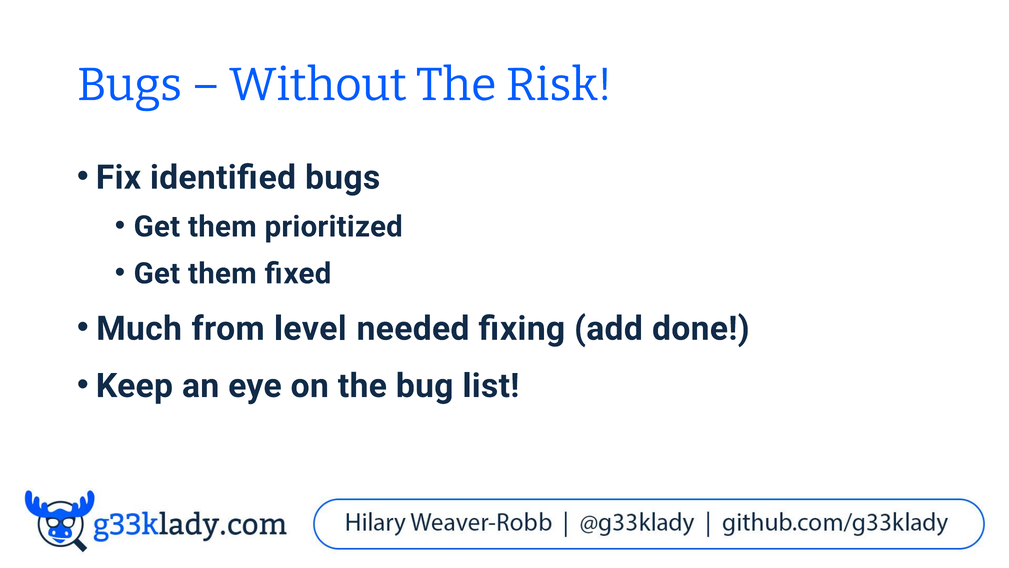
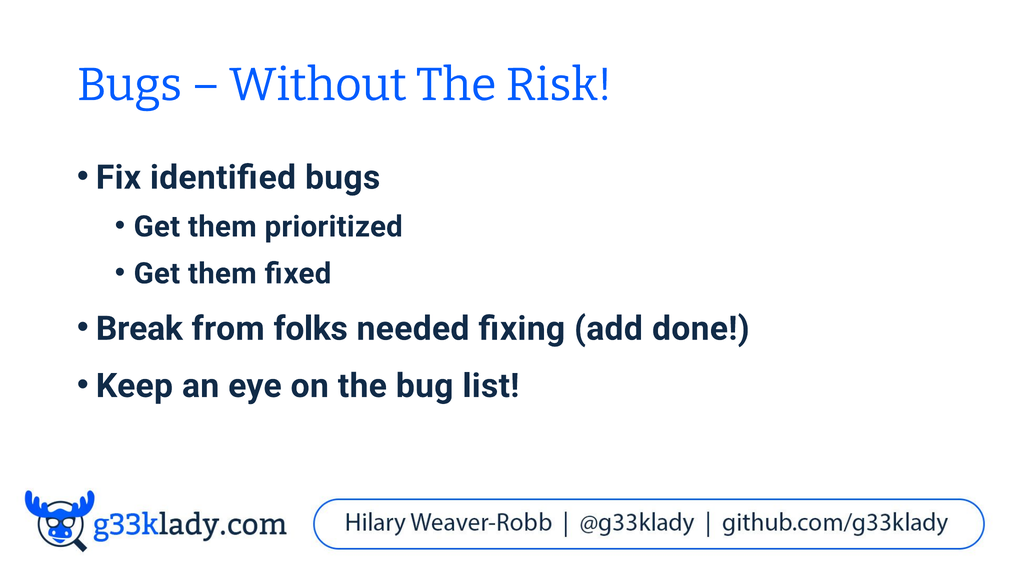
Much: Much -> Break (139, 328)
level: level -> folks (311, 328)
